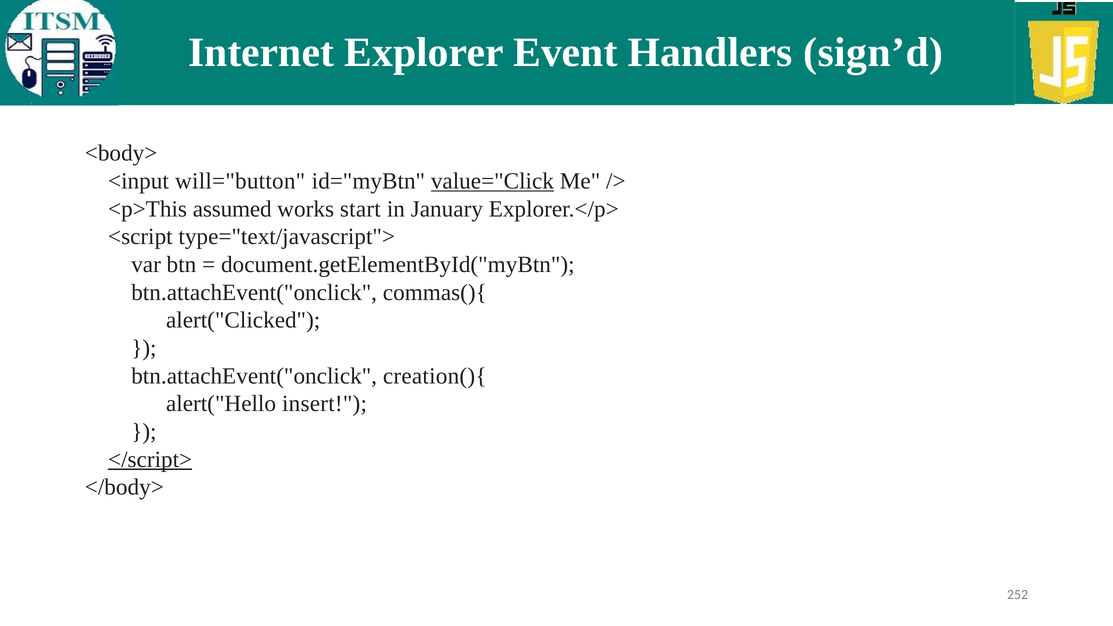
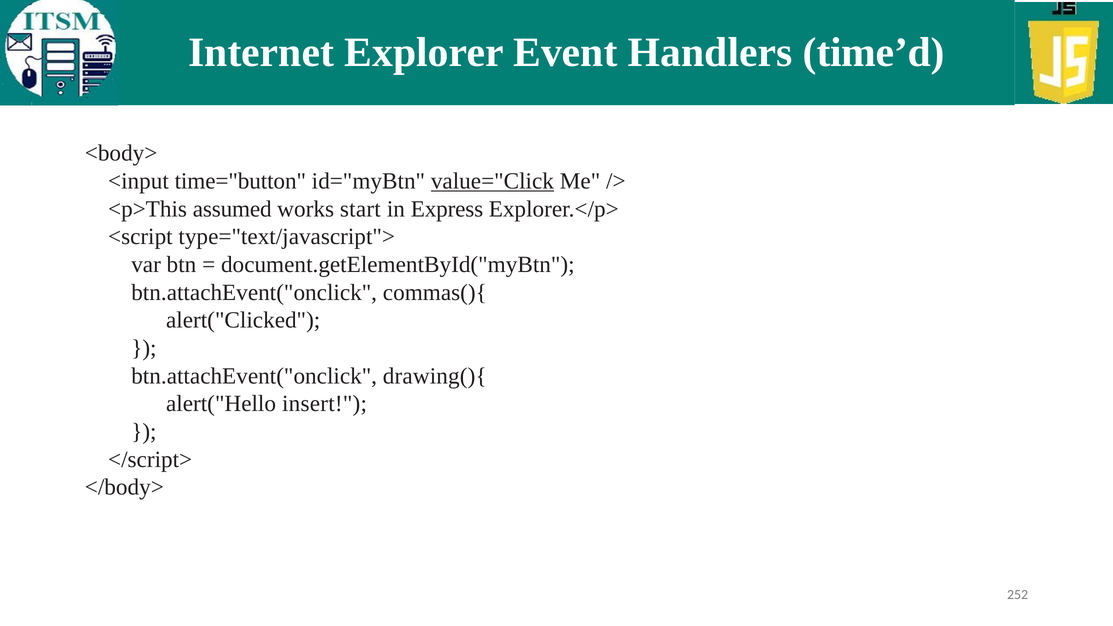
sign’d: sign’d -> time’d (874, 52)
will="button: will="button -> time="button (240, 181)
January: January -> Express (447, 209)
creation(){: creation(){ -> drawing(){ (435, 376)
</script> underline: present -> none (150, 459)
